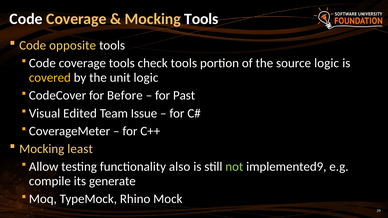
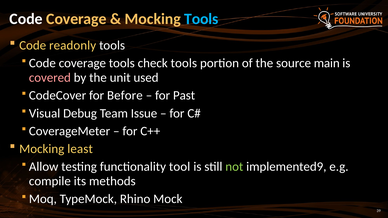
Tools colour: white -> light blue (201, 19)
opposite: opposite -> readonly (73, 45)
source logic: logic -> main (327, 63)
covered colour: yellow -> pink (50, 78)
unit logic: logic -> used (146, 78)
Edited: Edited -> Debug (80, 113)
also: also -> tool (180, 167)
generate: generate -> methods (112, 181)
